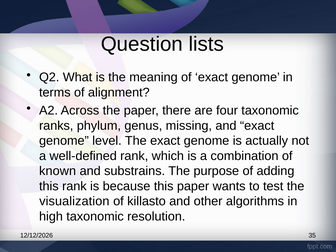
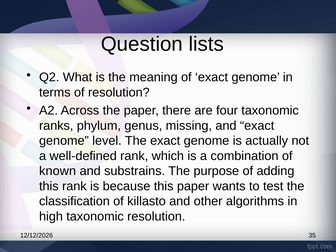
of alignment: alignment -> resolution (119, 92)
visualization: visualization -> classiﬁcation (74, 201)
